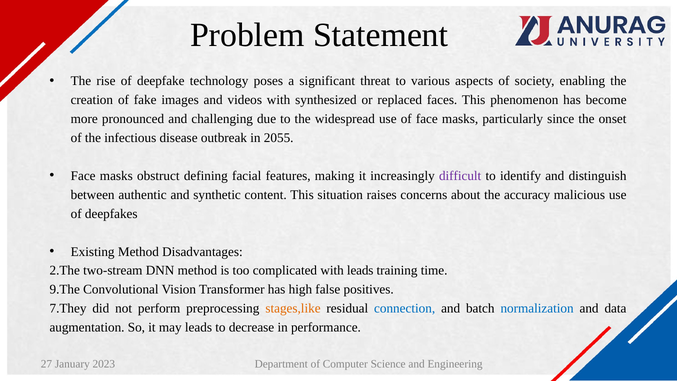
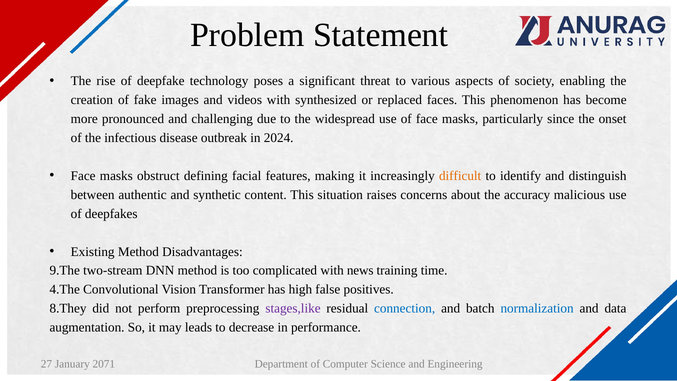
2055: 2055 -> 2024 (279, 138)
difficult colour: purple -> orange (460, 176)
2.The: 2.The -> 9.The (65, 271)
with leads: leads -> news (360, 271)
9.The: 9.The -> 4.The (65, 289)
7.They: 7.They -> 8.They (68, 308)
stages,like colour: orange -> purple (293, 308)
2023: 2023 -> 2071 (104, 364)
